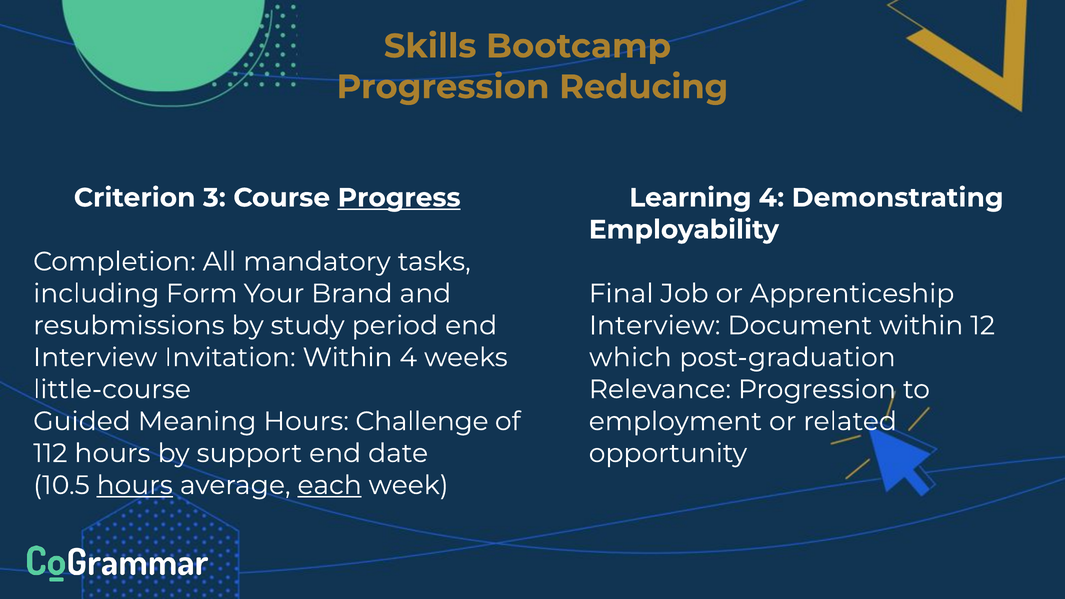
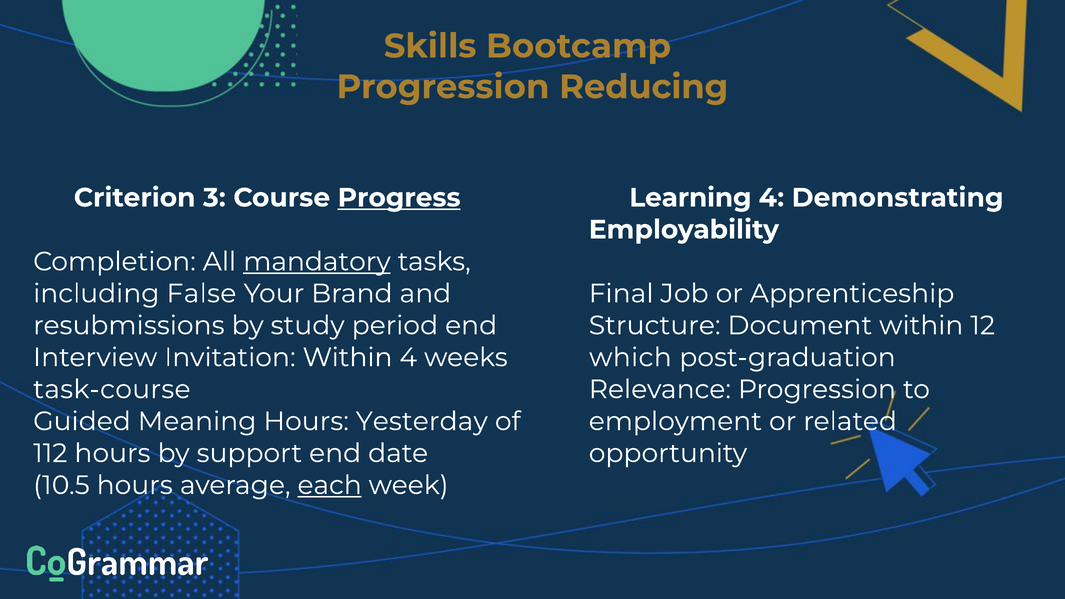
mandatory underline: none -> present (317, 262)
Form: Form -> False (201, 294)
Interview: Interview -> Structure (655, 326)
little-course: little-course -> task-course (112, 389)
Challenge: Challenge -> Yesterday (422, 421)
hours underline: present -> none (135, 485)
